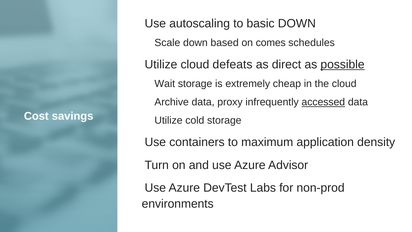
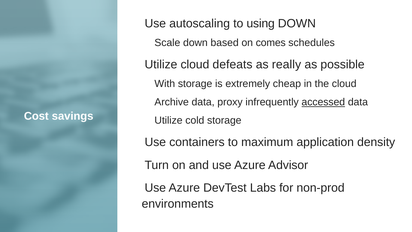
basic: basic -> using (261, 24)
direct: direct -> really (286, 65)
possible underline: present -> none (343, 65)
Wait: Wait -> With (165, 84)
